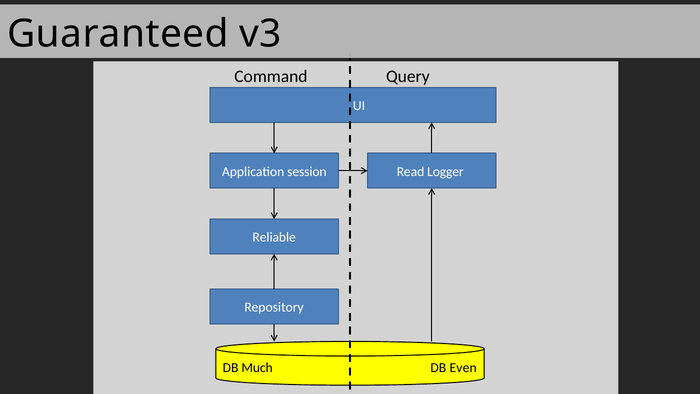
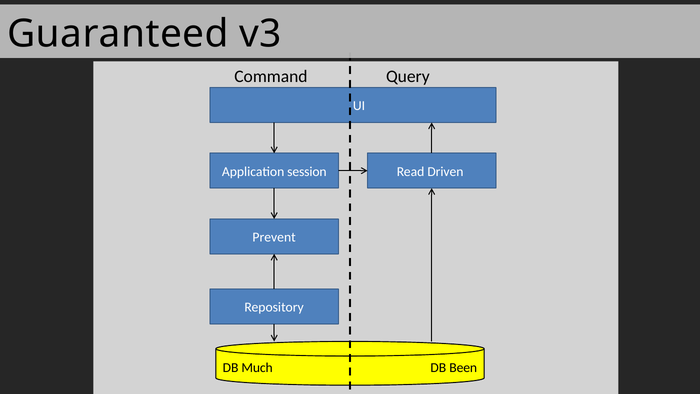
Logger: Logger -> Driven (445, 172)
Reliable: Reliable -> Prevent (274, 237)
Even: Even -> Been (463, 368)
